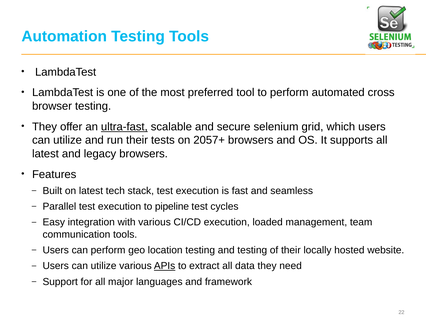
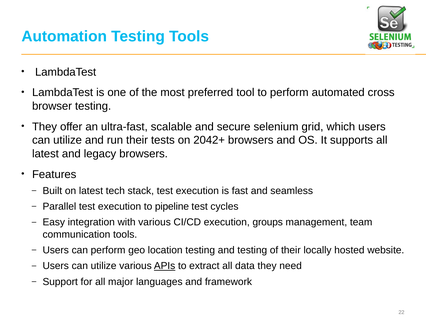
ultra-fast underline: present -> none (124, 127)
2057+: 2057+ -> 2042+ (209, 140)
loaded: loaded -> groups (268, 222)
